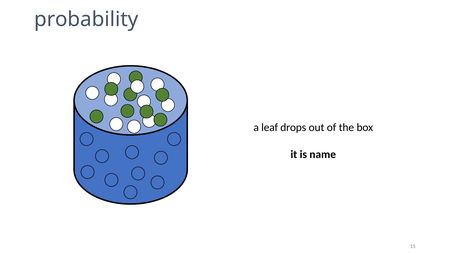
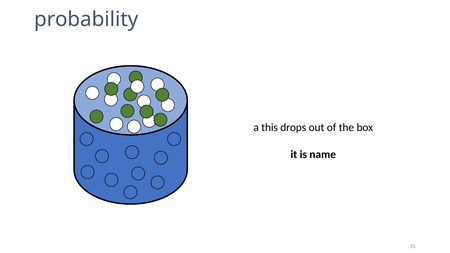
leaf: leaf -> this (270, 128)
